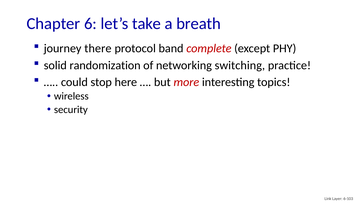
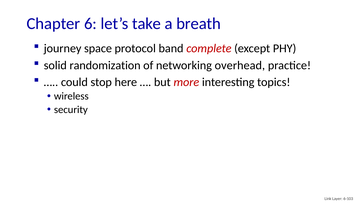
there: there -> space (98, 48)
switching: switching -> overhead (240, 65)
